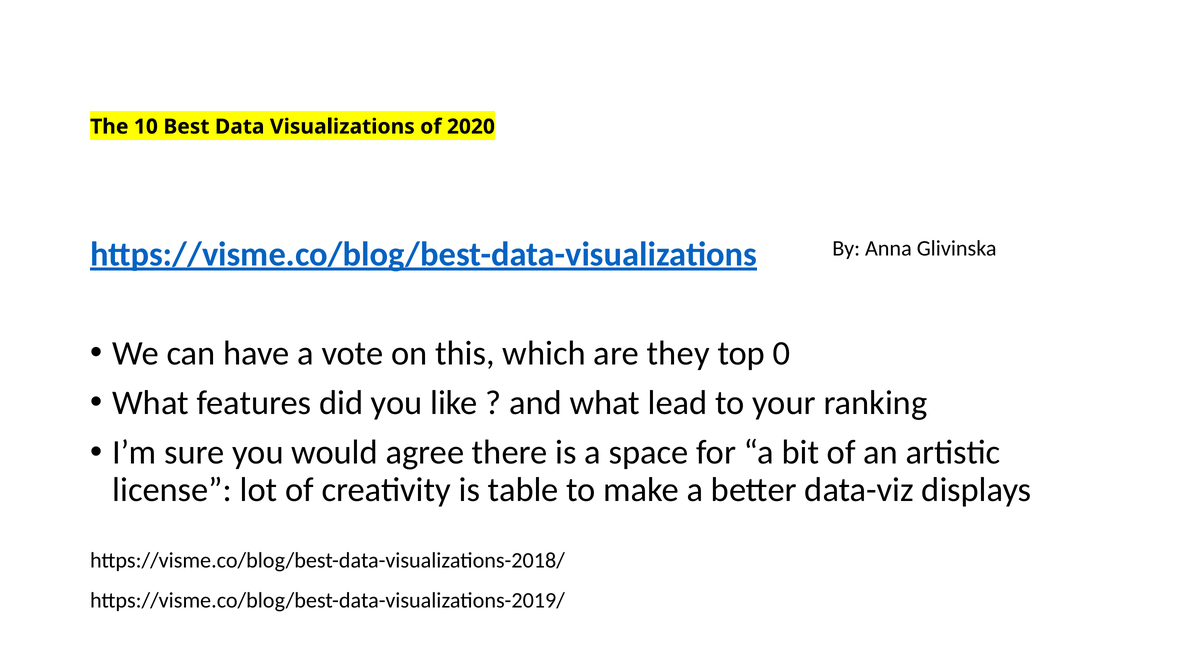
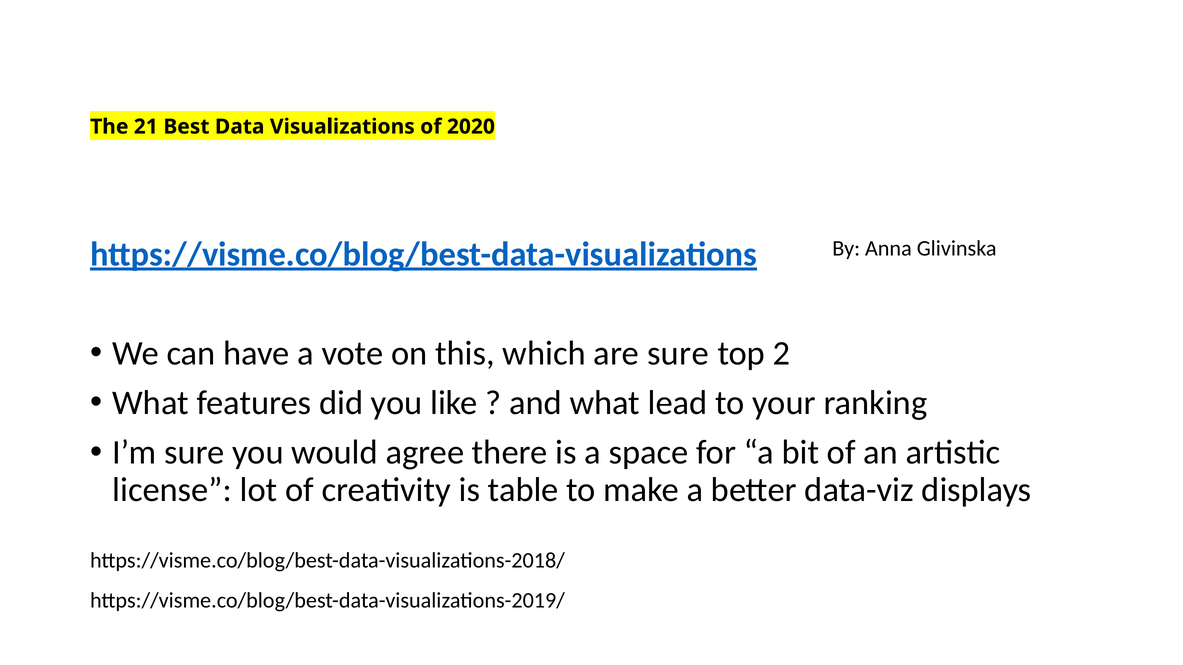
10: 10 -> 21 (146, 127)
are they: they -> sure (678, 354)
0: 0 -> 2 (782, 354)
